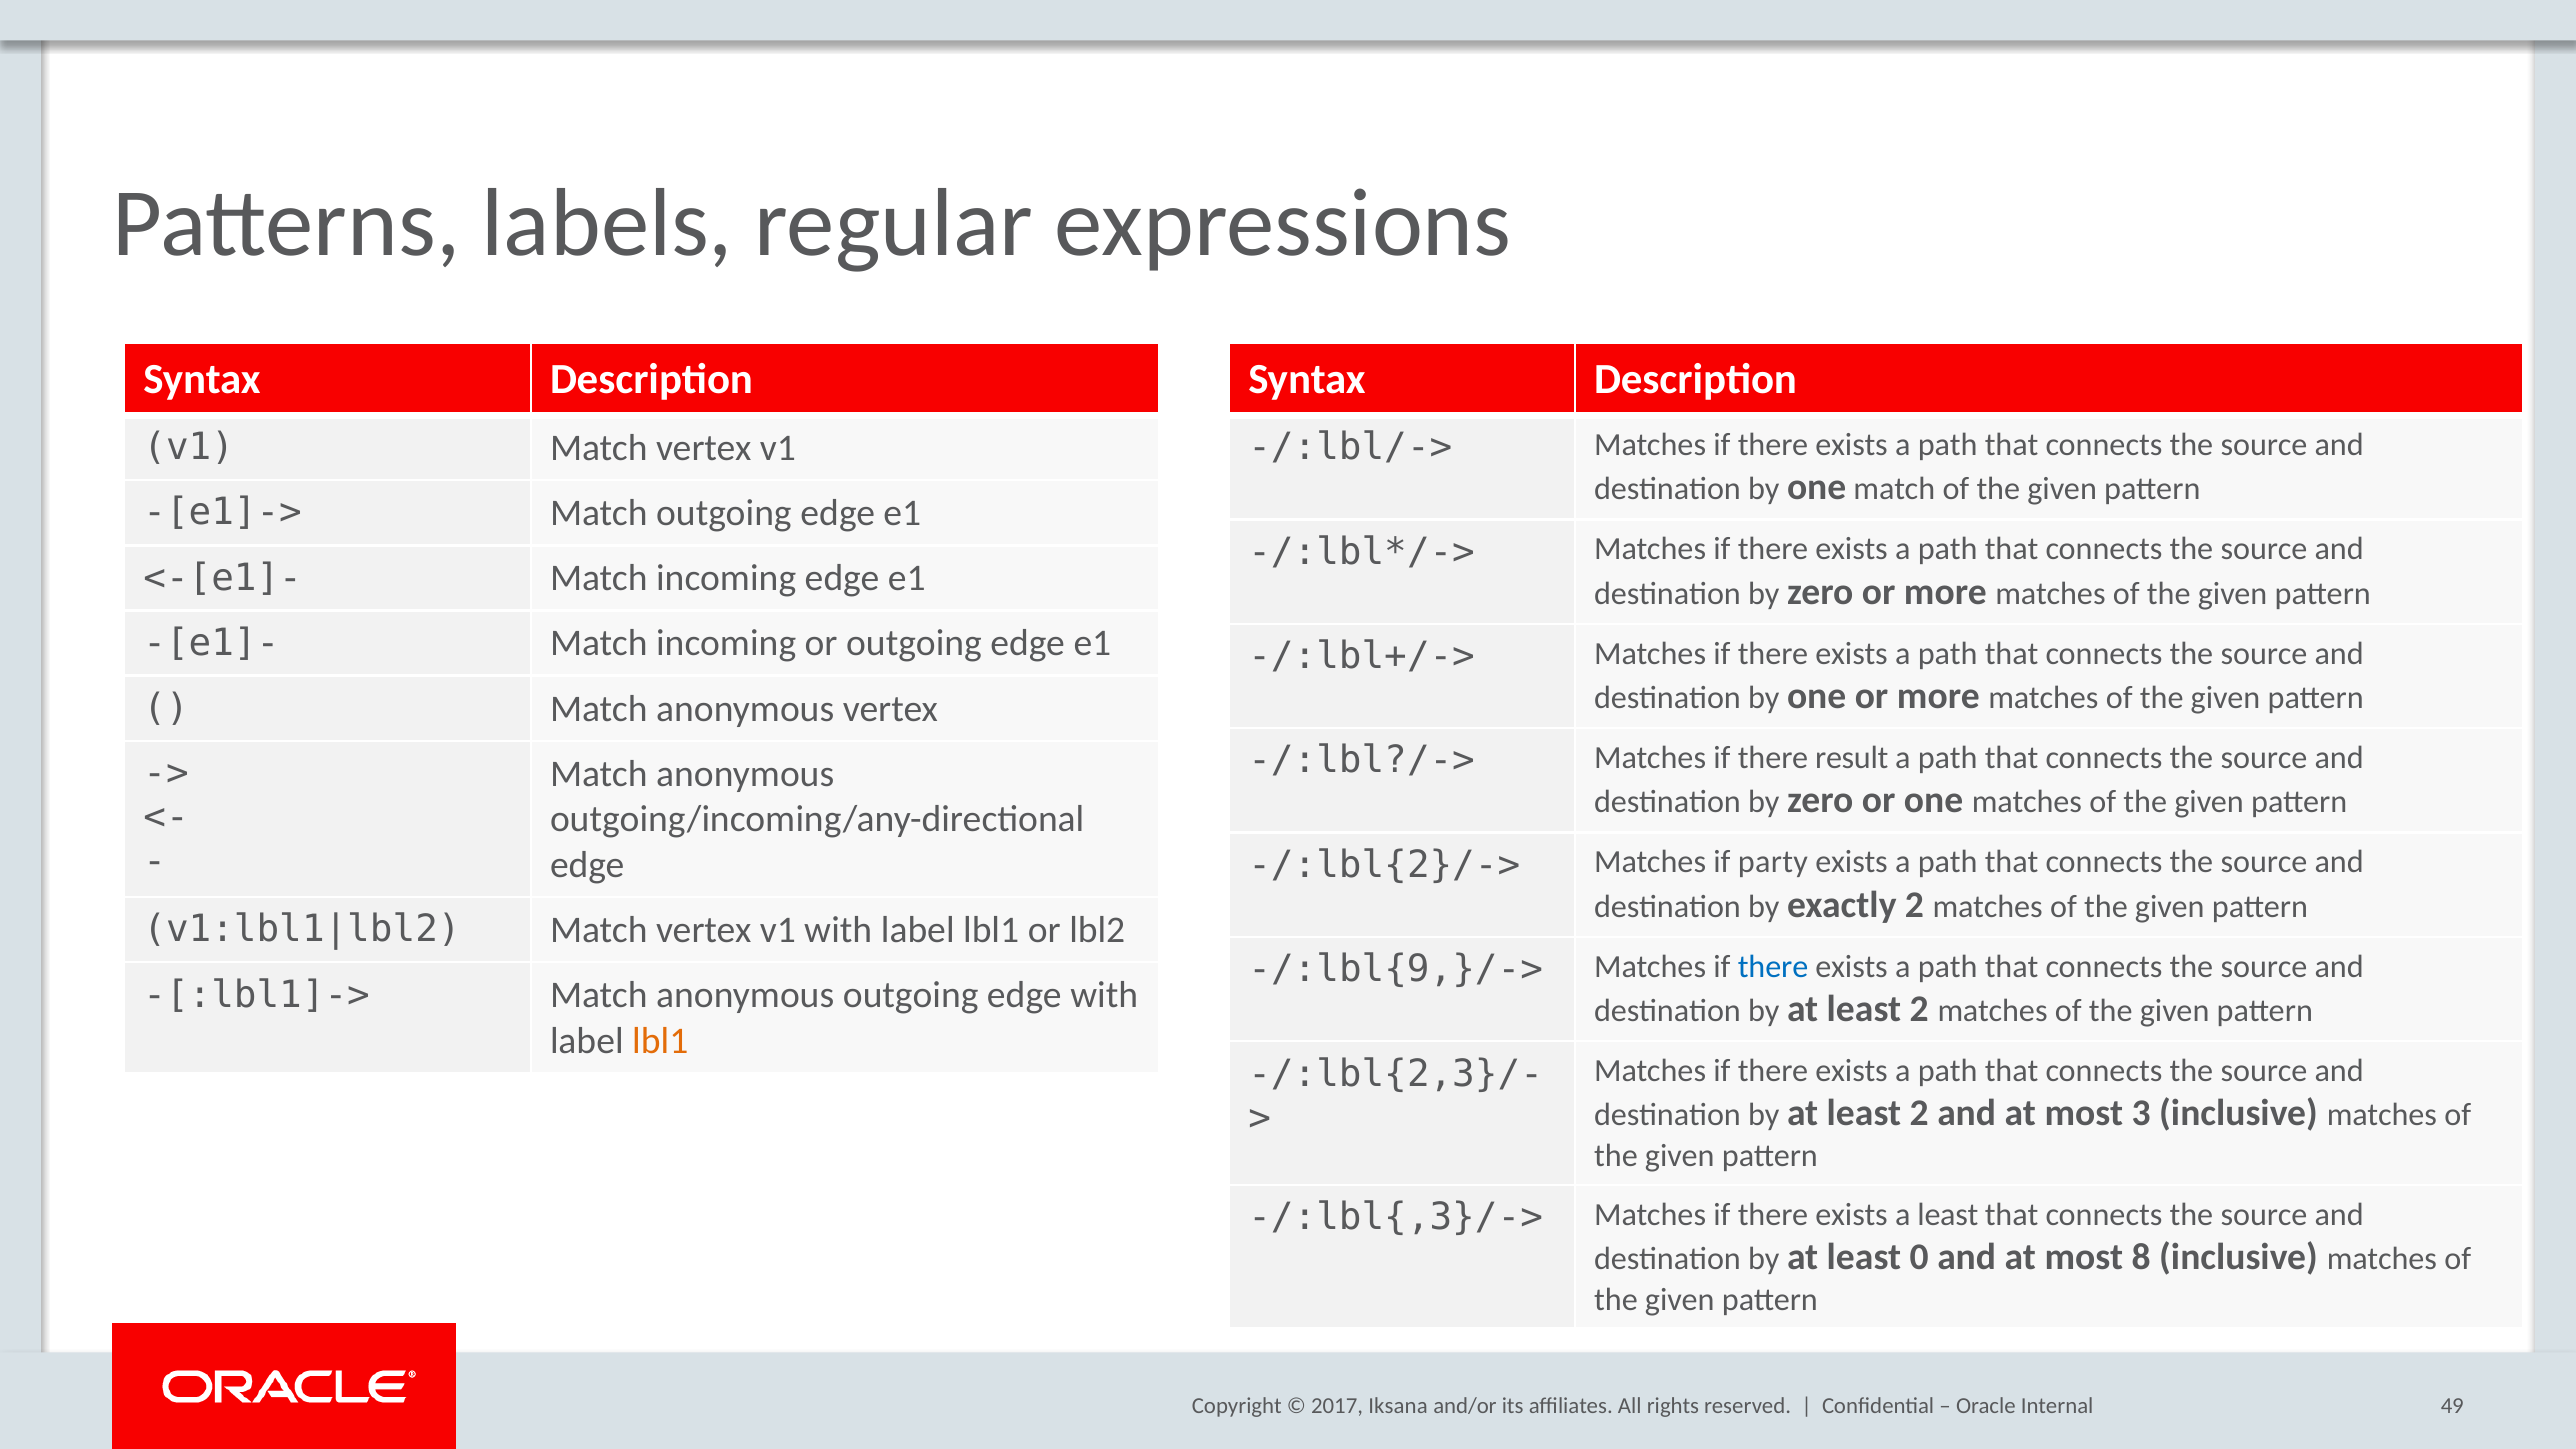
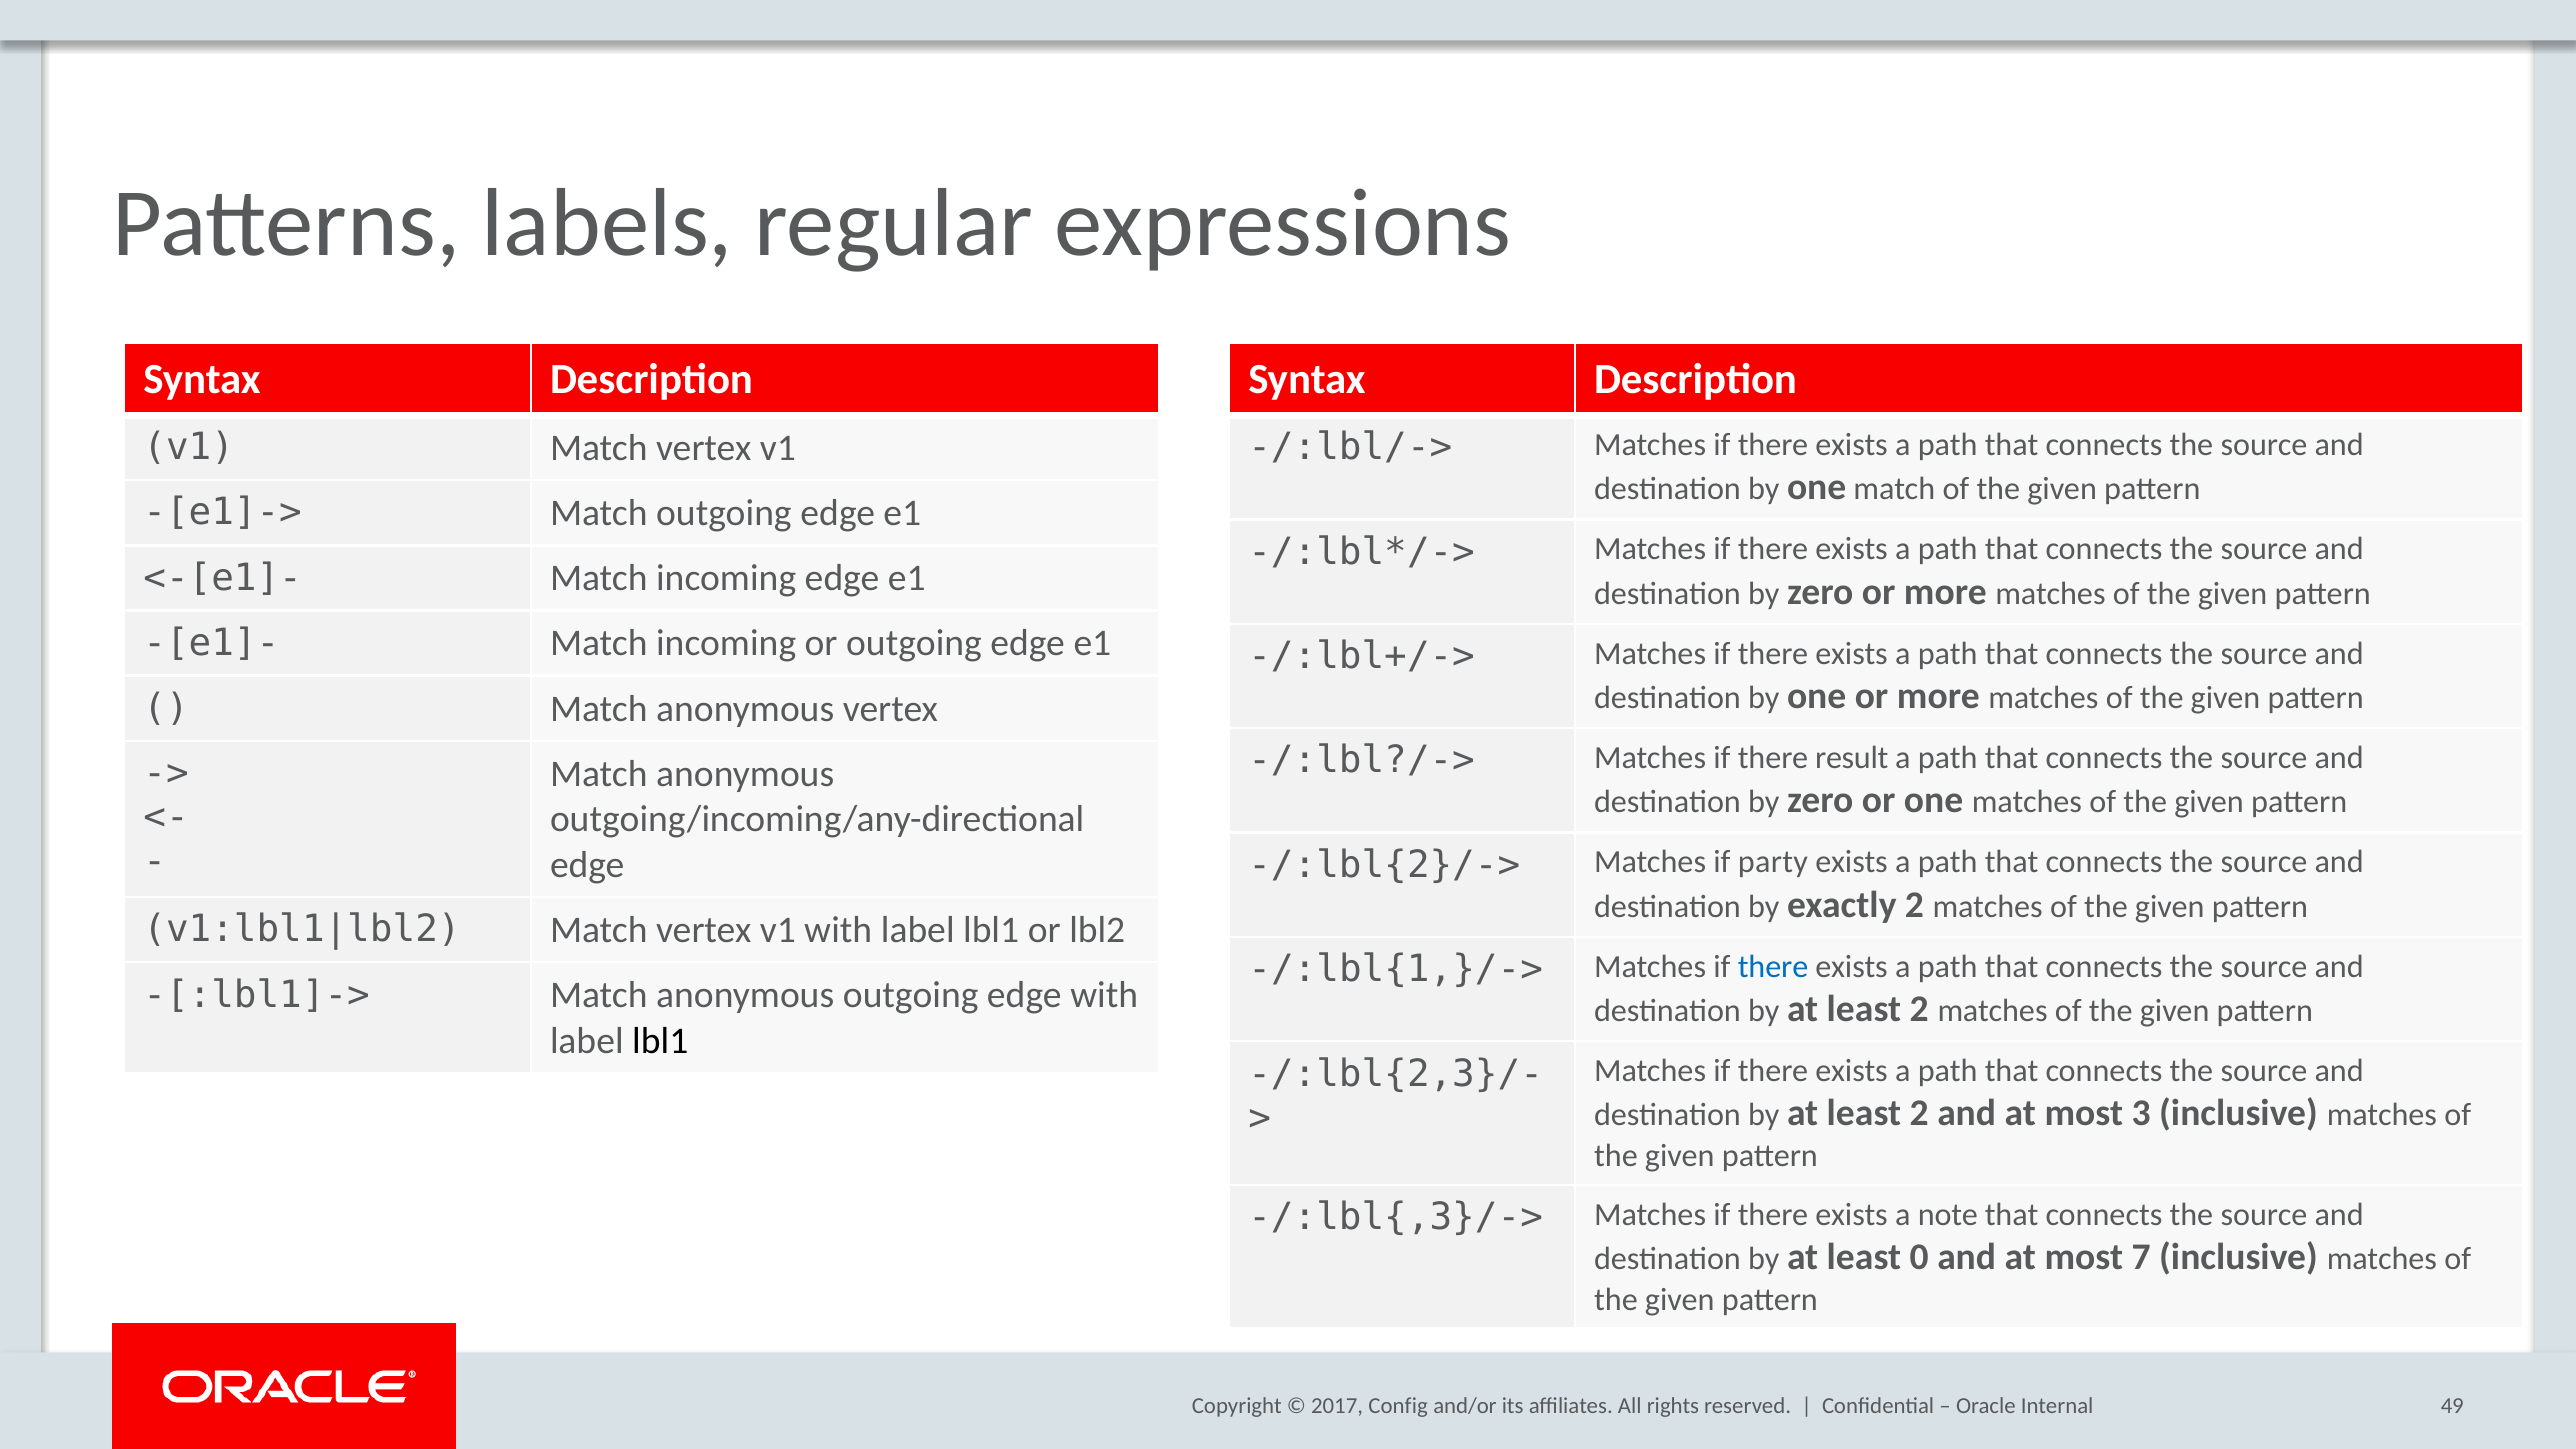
-/:lbl{9,}/->: -/:lbl{9,}/-> -> -/:lbl{1,}/-> (1396, 970)
lbl1 colour: orange -> black (660, 1041)
a least: least -> note (1948, 1215)
8: 8 -> 7 (2141, 1257)
Iksana: Iksana -> Config (1398, 1406)
